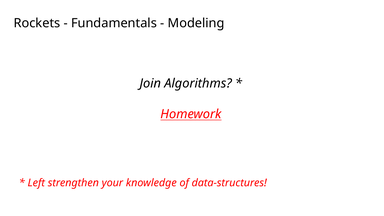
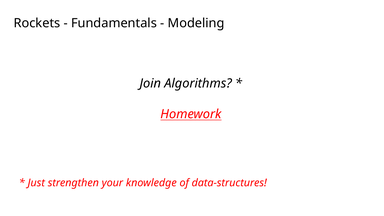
Left: Left -> Just (36, 183)
